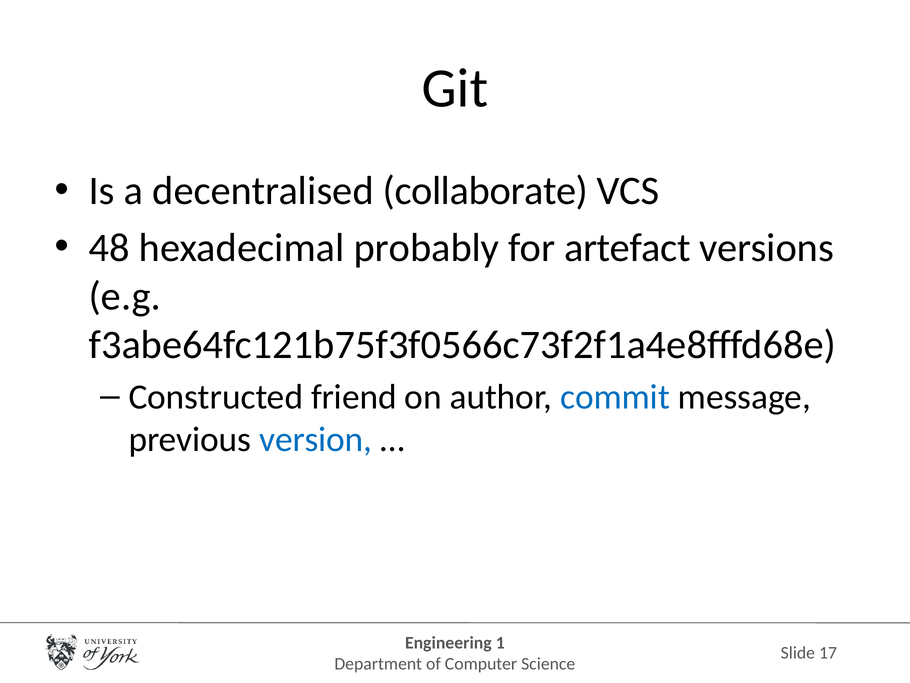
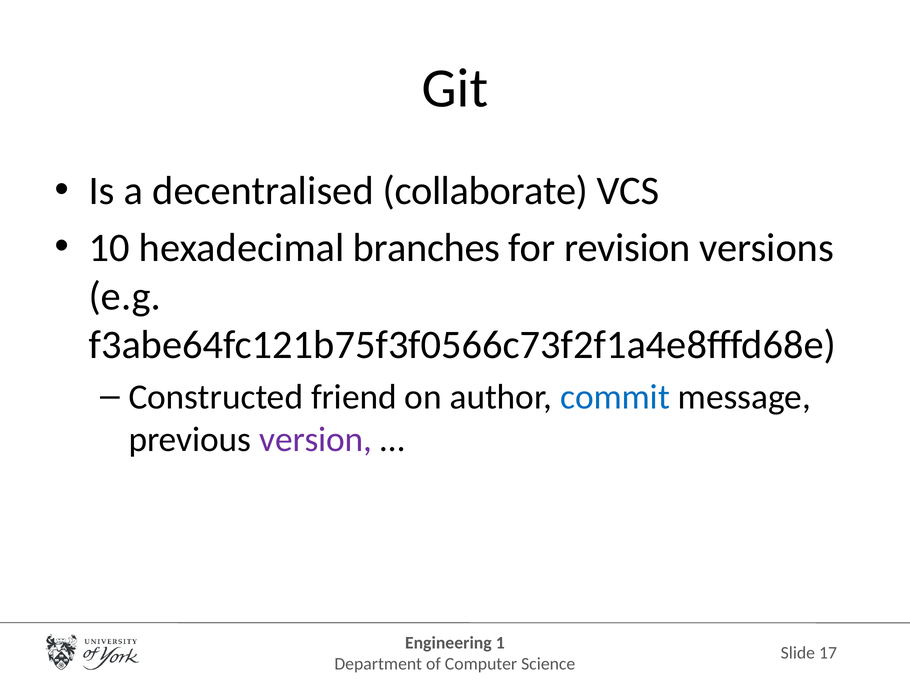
48: 48 -> 10 (109, 248)
probably: probably -> branches (427, 248)
artefact: artefact -> revision (627, 248)
version colour: blue -> purple (316, 439)
